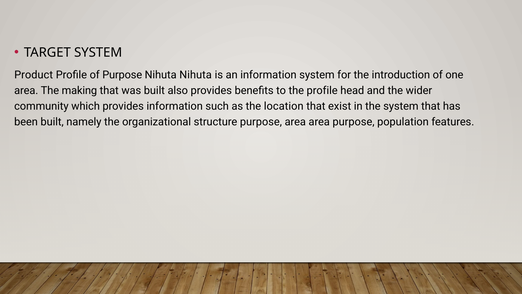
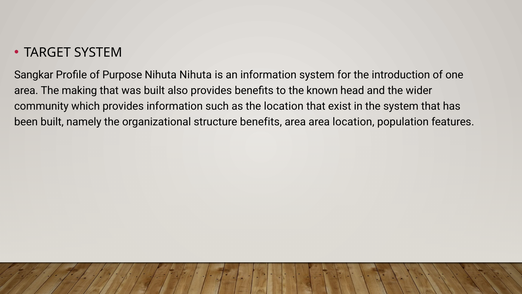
Product: Product -> Sangkar (34, 75)
the profile: profile -> known (322, 91)
structure purpose: purpose -> benefits (261, 122)
area purpose: purpose -> location (353, 122)
